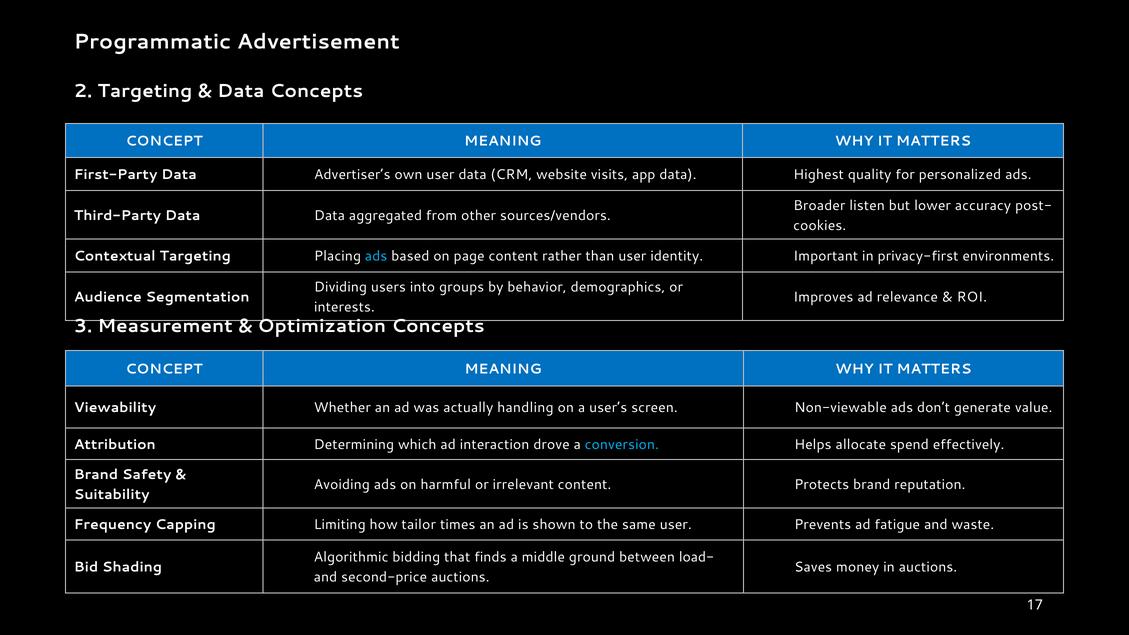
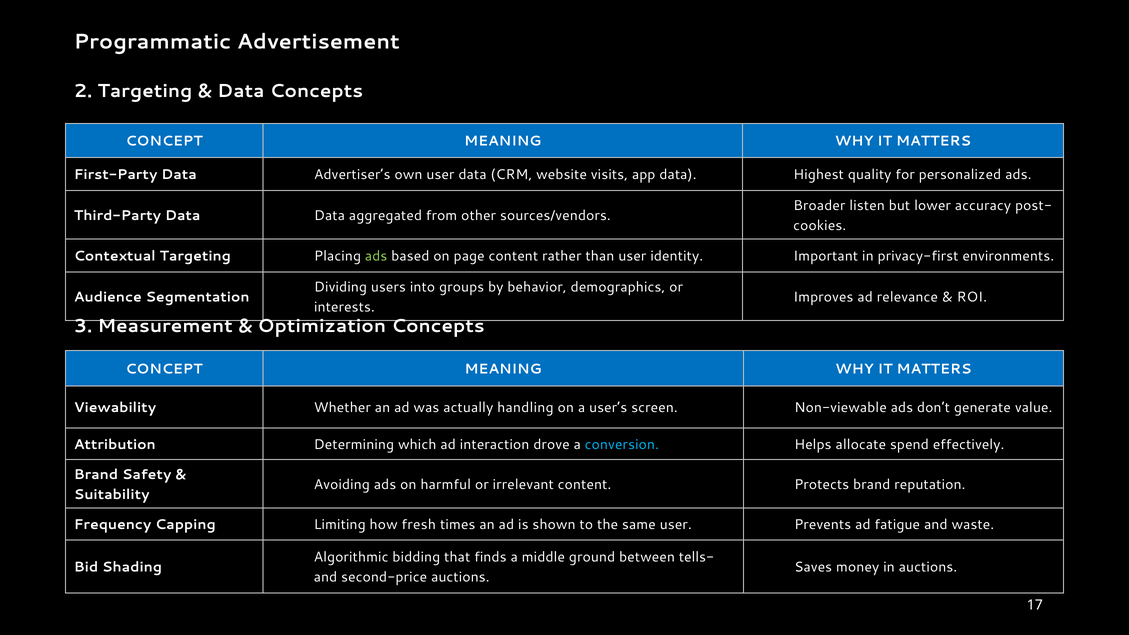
ads colour: light blue -> light green (376, 256)
tailor: tailor -> fresh (419, 525)
load-: load- -> tells- (697, 557)
